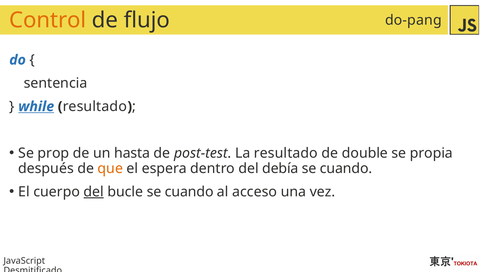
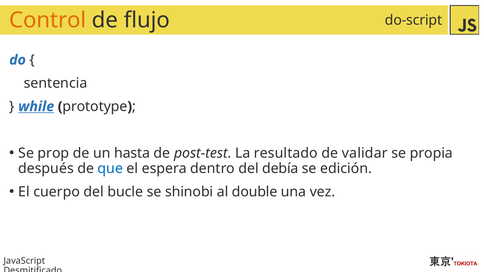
do-pang: do-pang -> do-script (414, 20)
resultado: resultado -> prototype (95, 107)
double: double -> validar (365, 153)
que colour: orange -> blue (110, 169)
cuando: cuando -> edición (346, 169)
del underline: present -> none (94, 192)
bucle se cuando: cuando -> shinobi (189, 192)
acceso: acceso -> double (255, 192)
